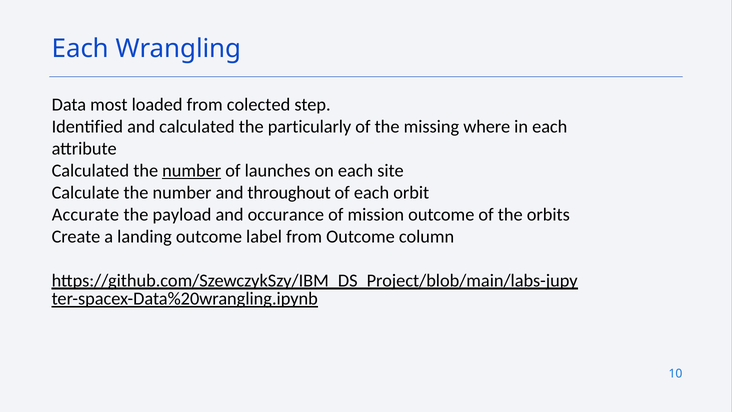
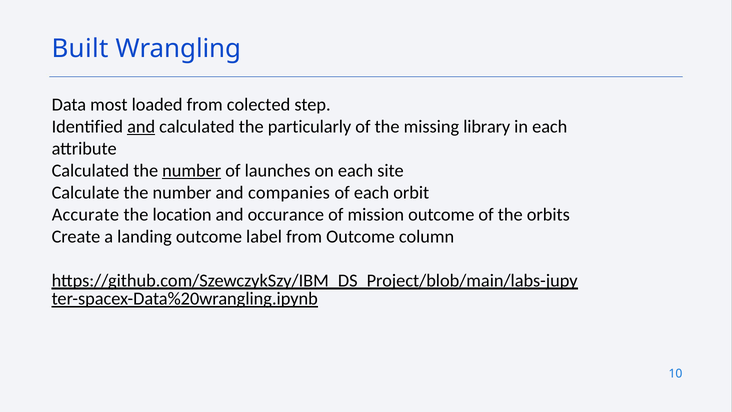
Each: Each -> Built (80, 49)
and underline: none -> present (141, 127)
where: where -> library (487, 127)
throughout: throughout -> companies (289, 192)
payload: payload -> location (182, 214)
